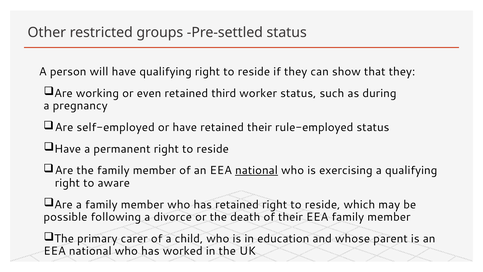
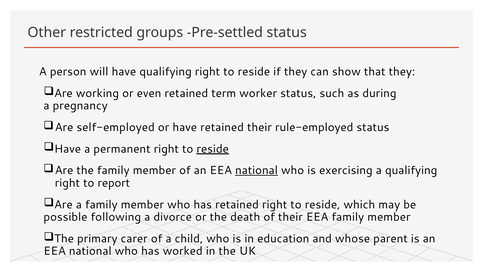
third: third -> term (224, 93)
reside underline: none -> present (213, 149)
aware: aware -> report (114, 183)
